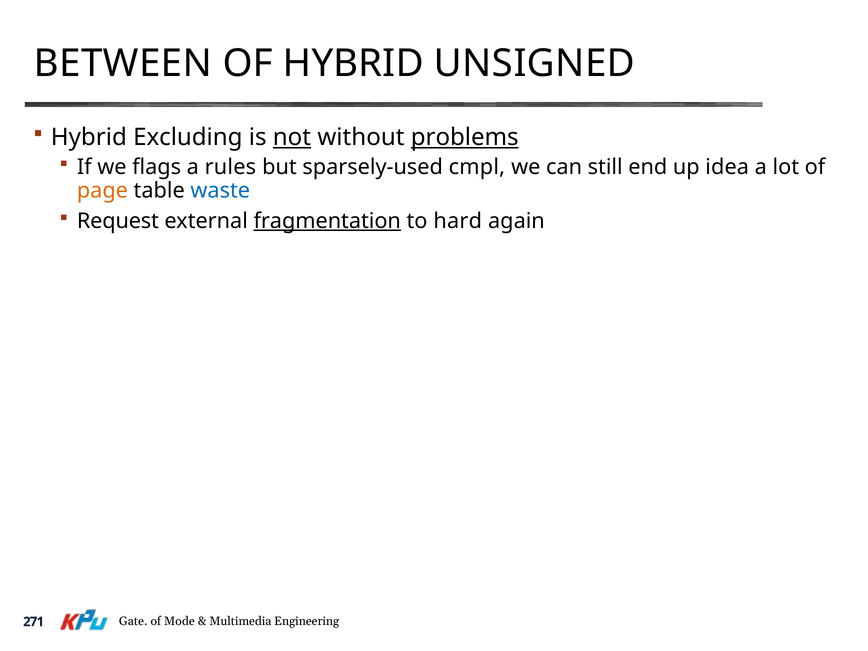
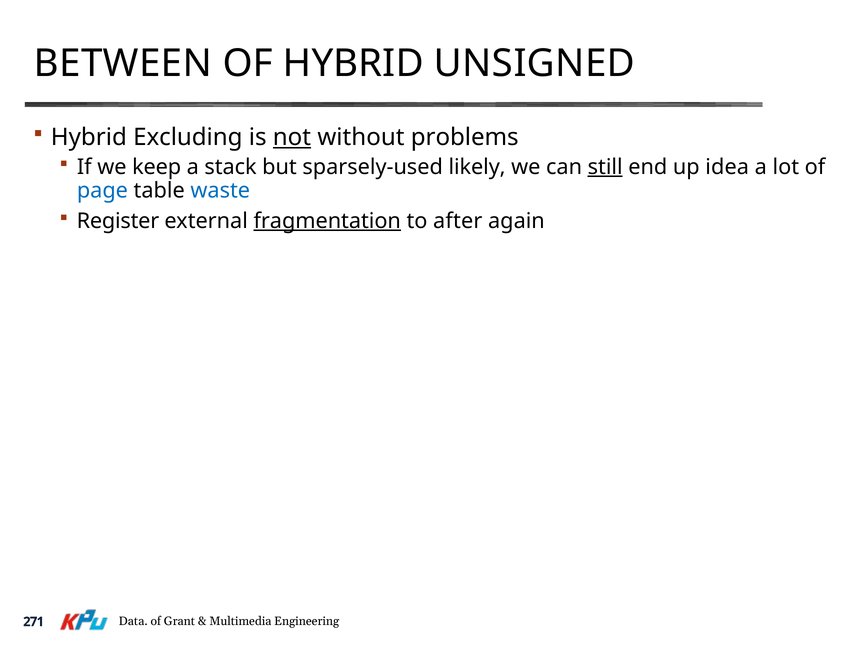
problems underline: present -> none (465, 137)
flags: flags -> keep (157, 167)
rules: rules -> stack (231, 167)
cmpl: cmpl -> likely (477, 167)
still underline: none -> present (605, 167)
page colour: orange -> blue (102, 190)
Request: Request -> Register (118, 221)
hard: hard -> after (458, 221)
Gate: Gate -> Data (133, 621)
Mode: Mode -> Grant (179, 621)
